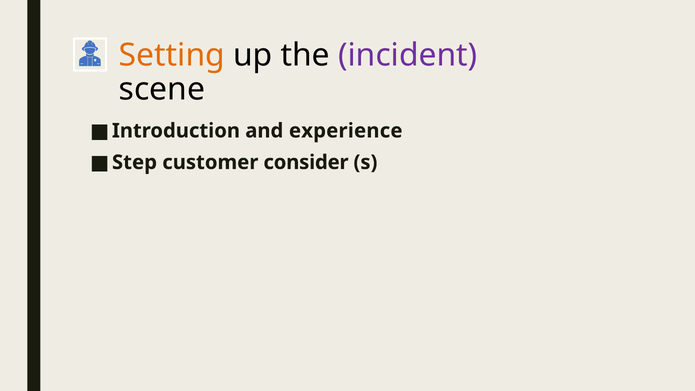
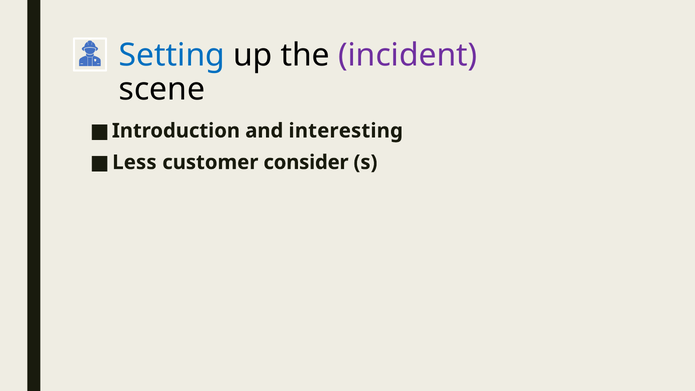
Setting colour: orange -> blue (172, 55)
experience: experience -> interesting (346, 131)
Step: Step -> Less (134, 162)
